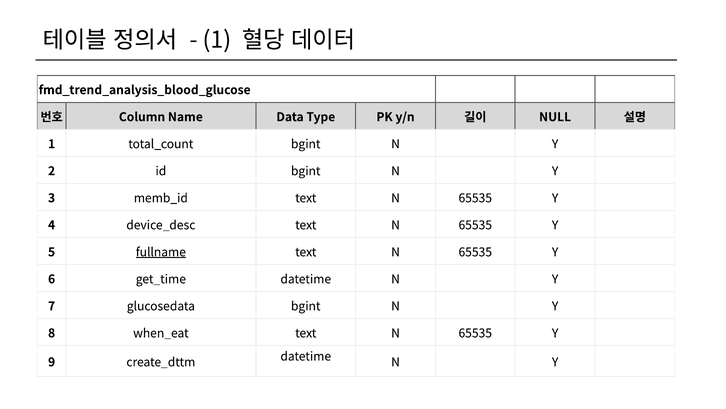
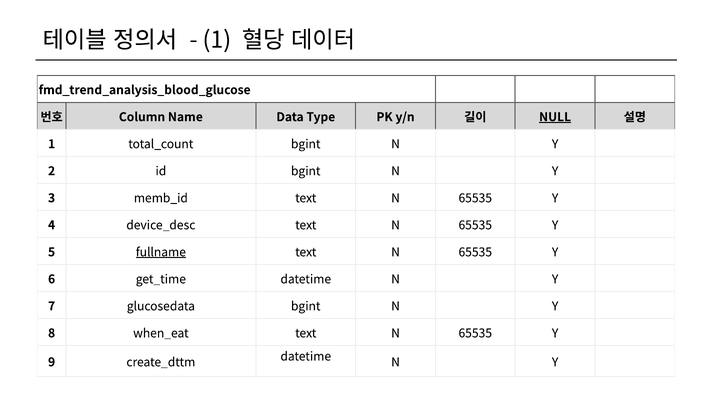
NULL underline: none -> present (555, 117)
